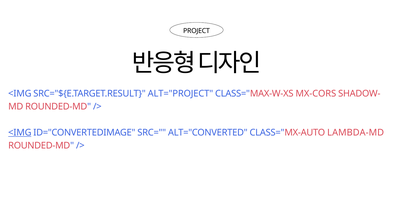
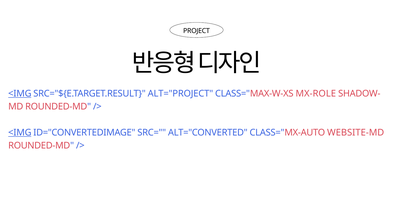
<IMG underline: none -> present (20, 94)
MX-CORS: MX-CORS -> MX-ROLE (316, 94)
LAMBDA-MD: LAMBDA-MD -> WEBSITE-MD (356, 132)
